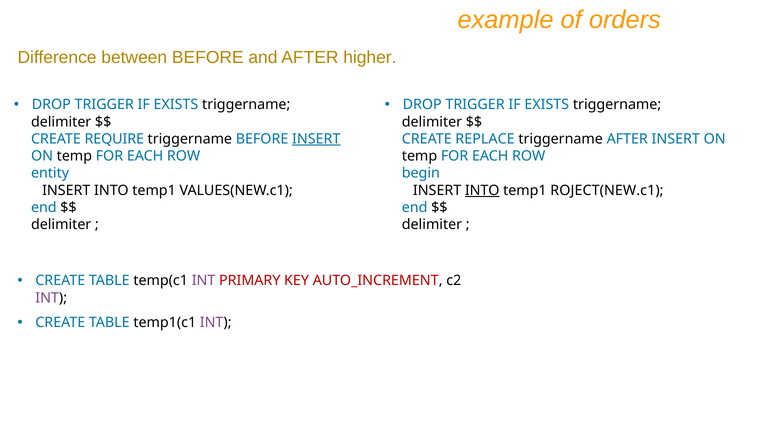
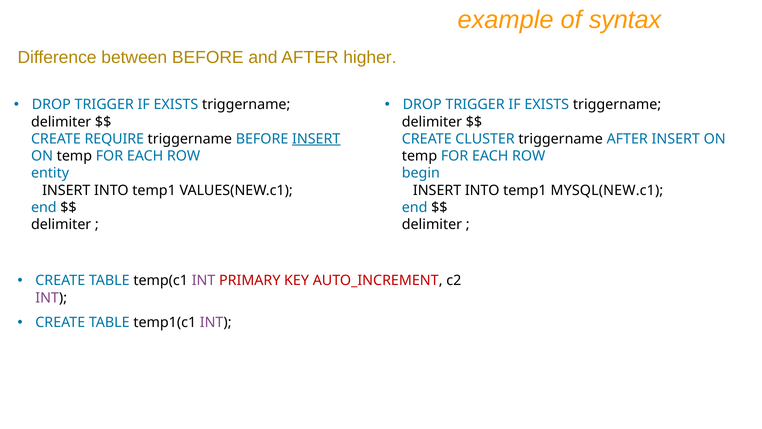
orders: orders -> syntax (625, 20)
REPLACE: REPLACE -> CLUSTER (485, 139)
INTO underline: present -> none (482, 190)
ROJECT(NEW.c1: ROJECT(NEW.c1 -> MYSQL(NEW.c1 (607, 190)
